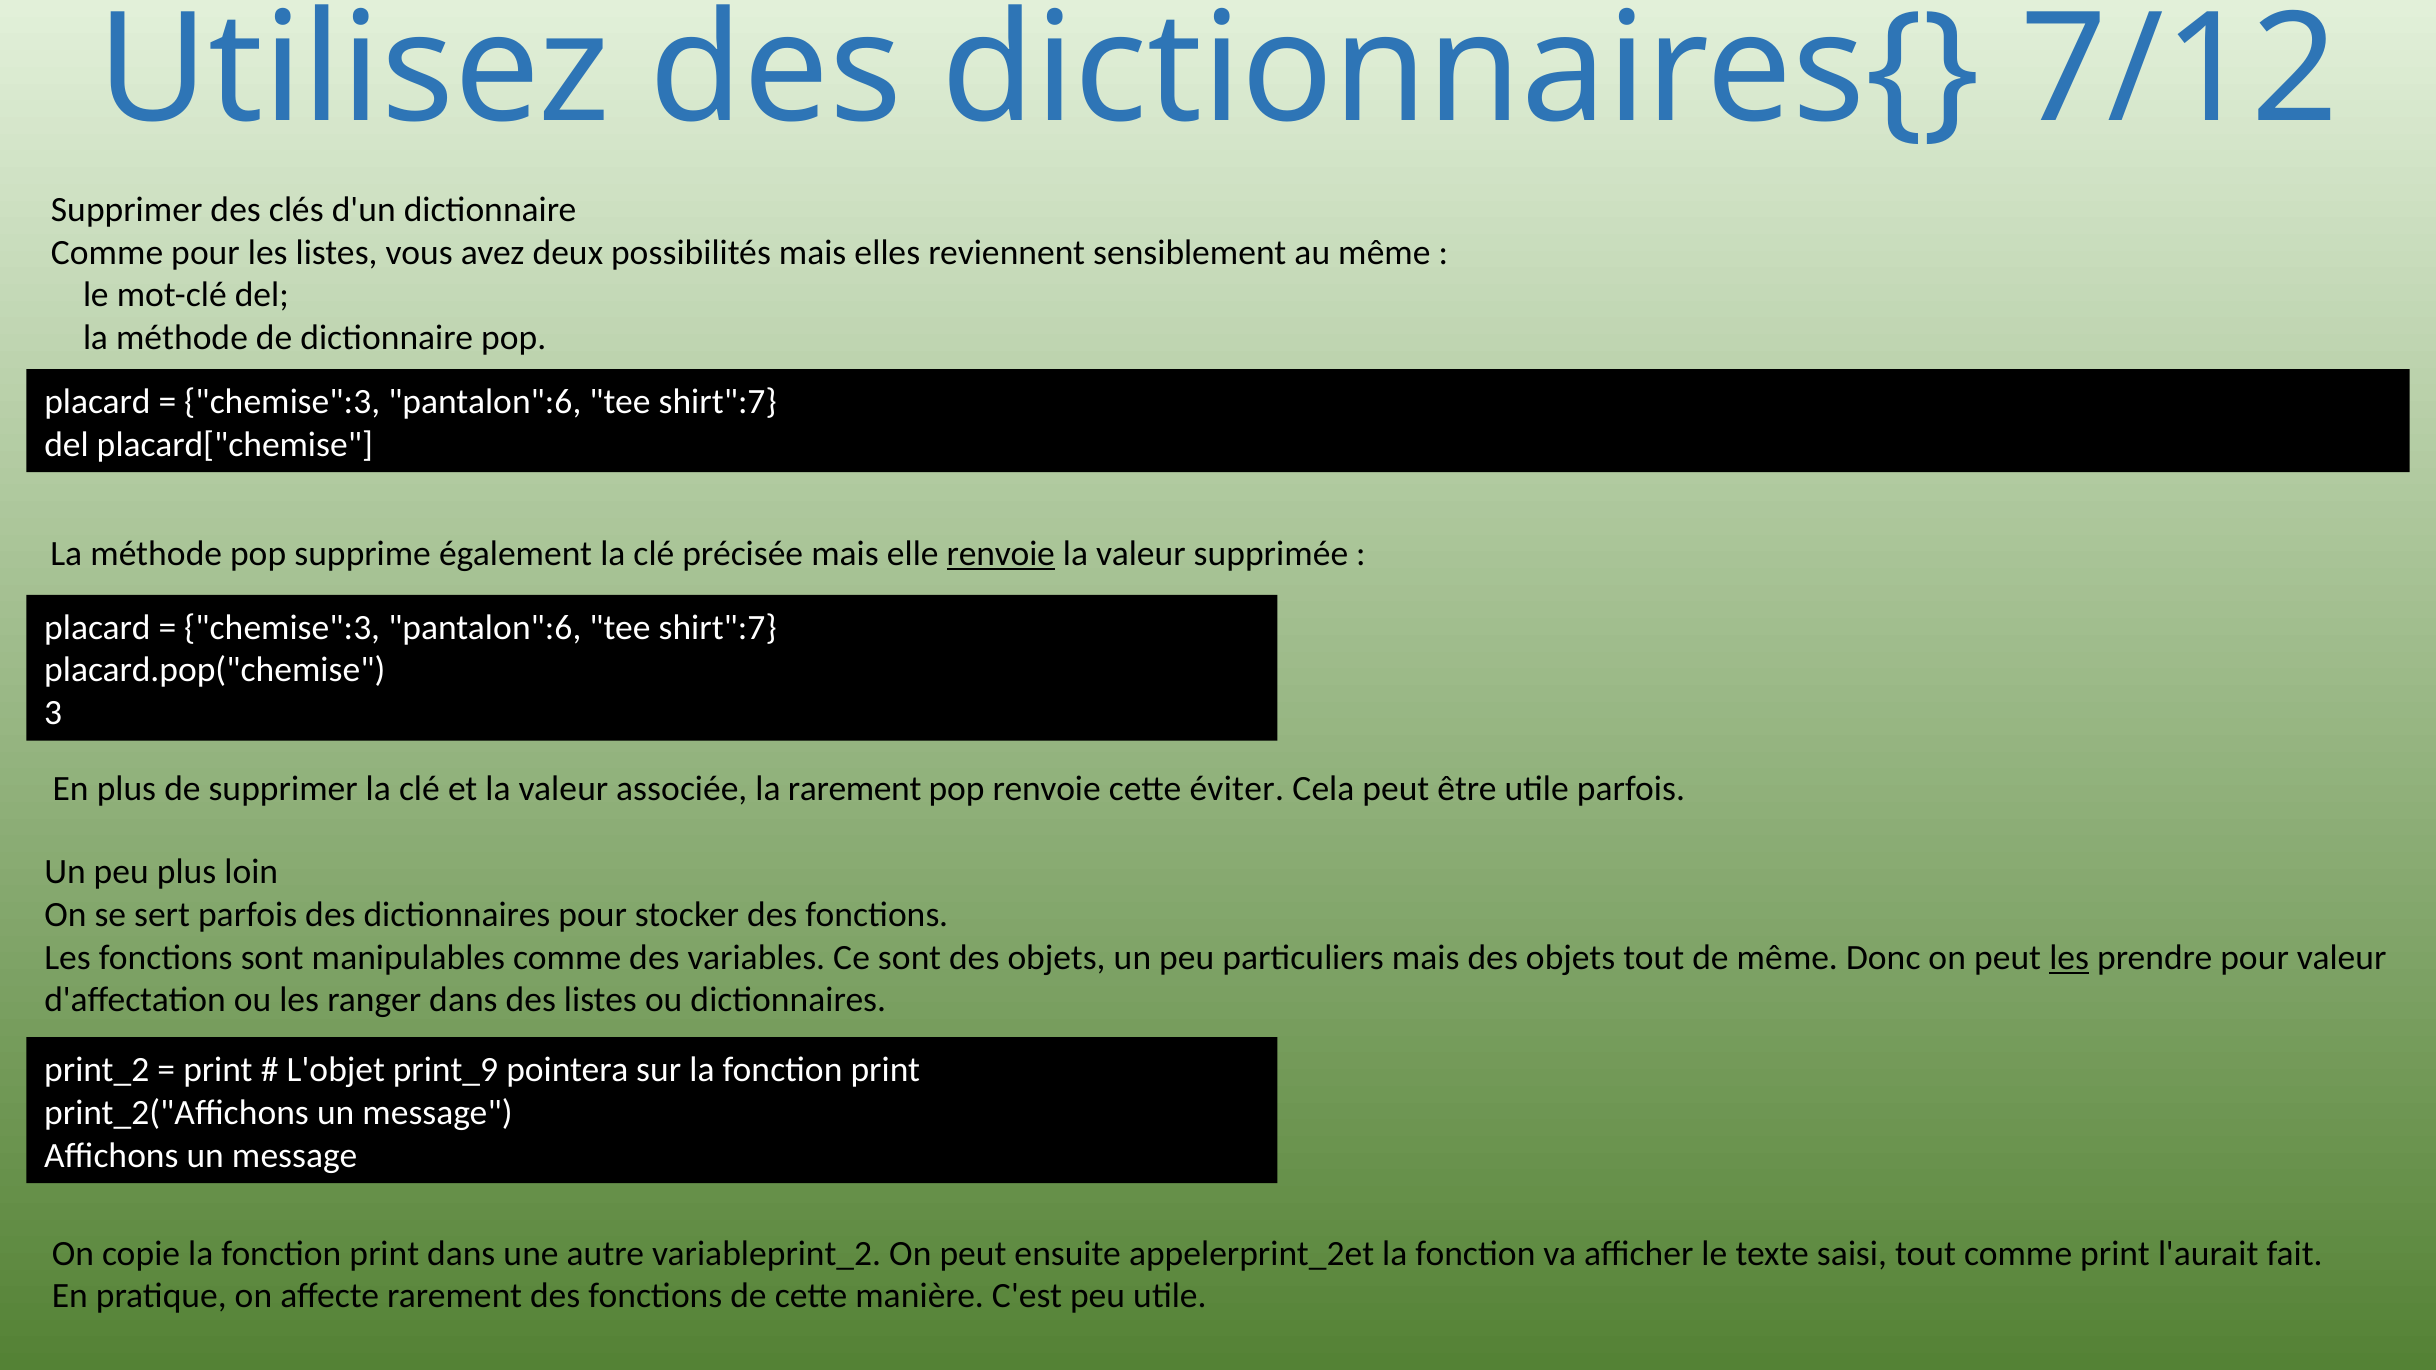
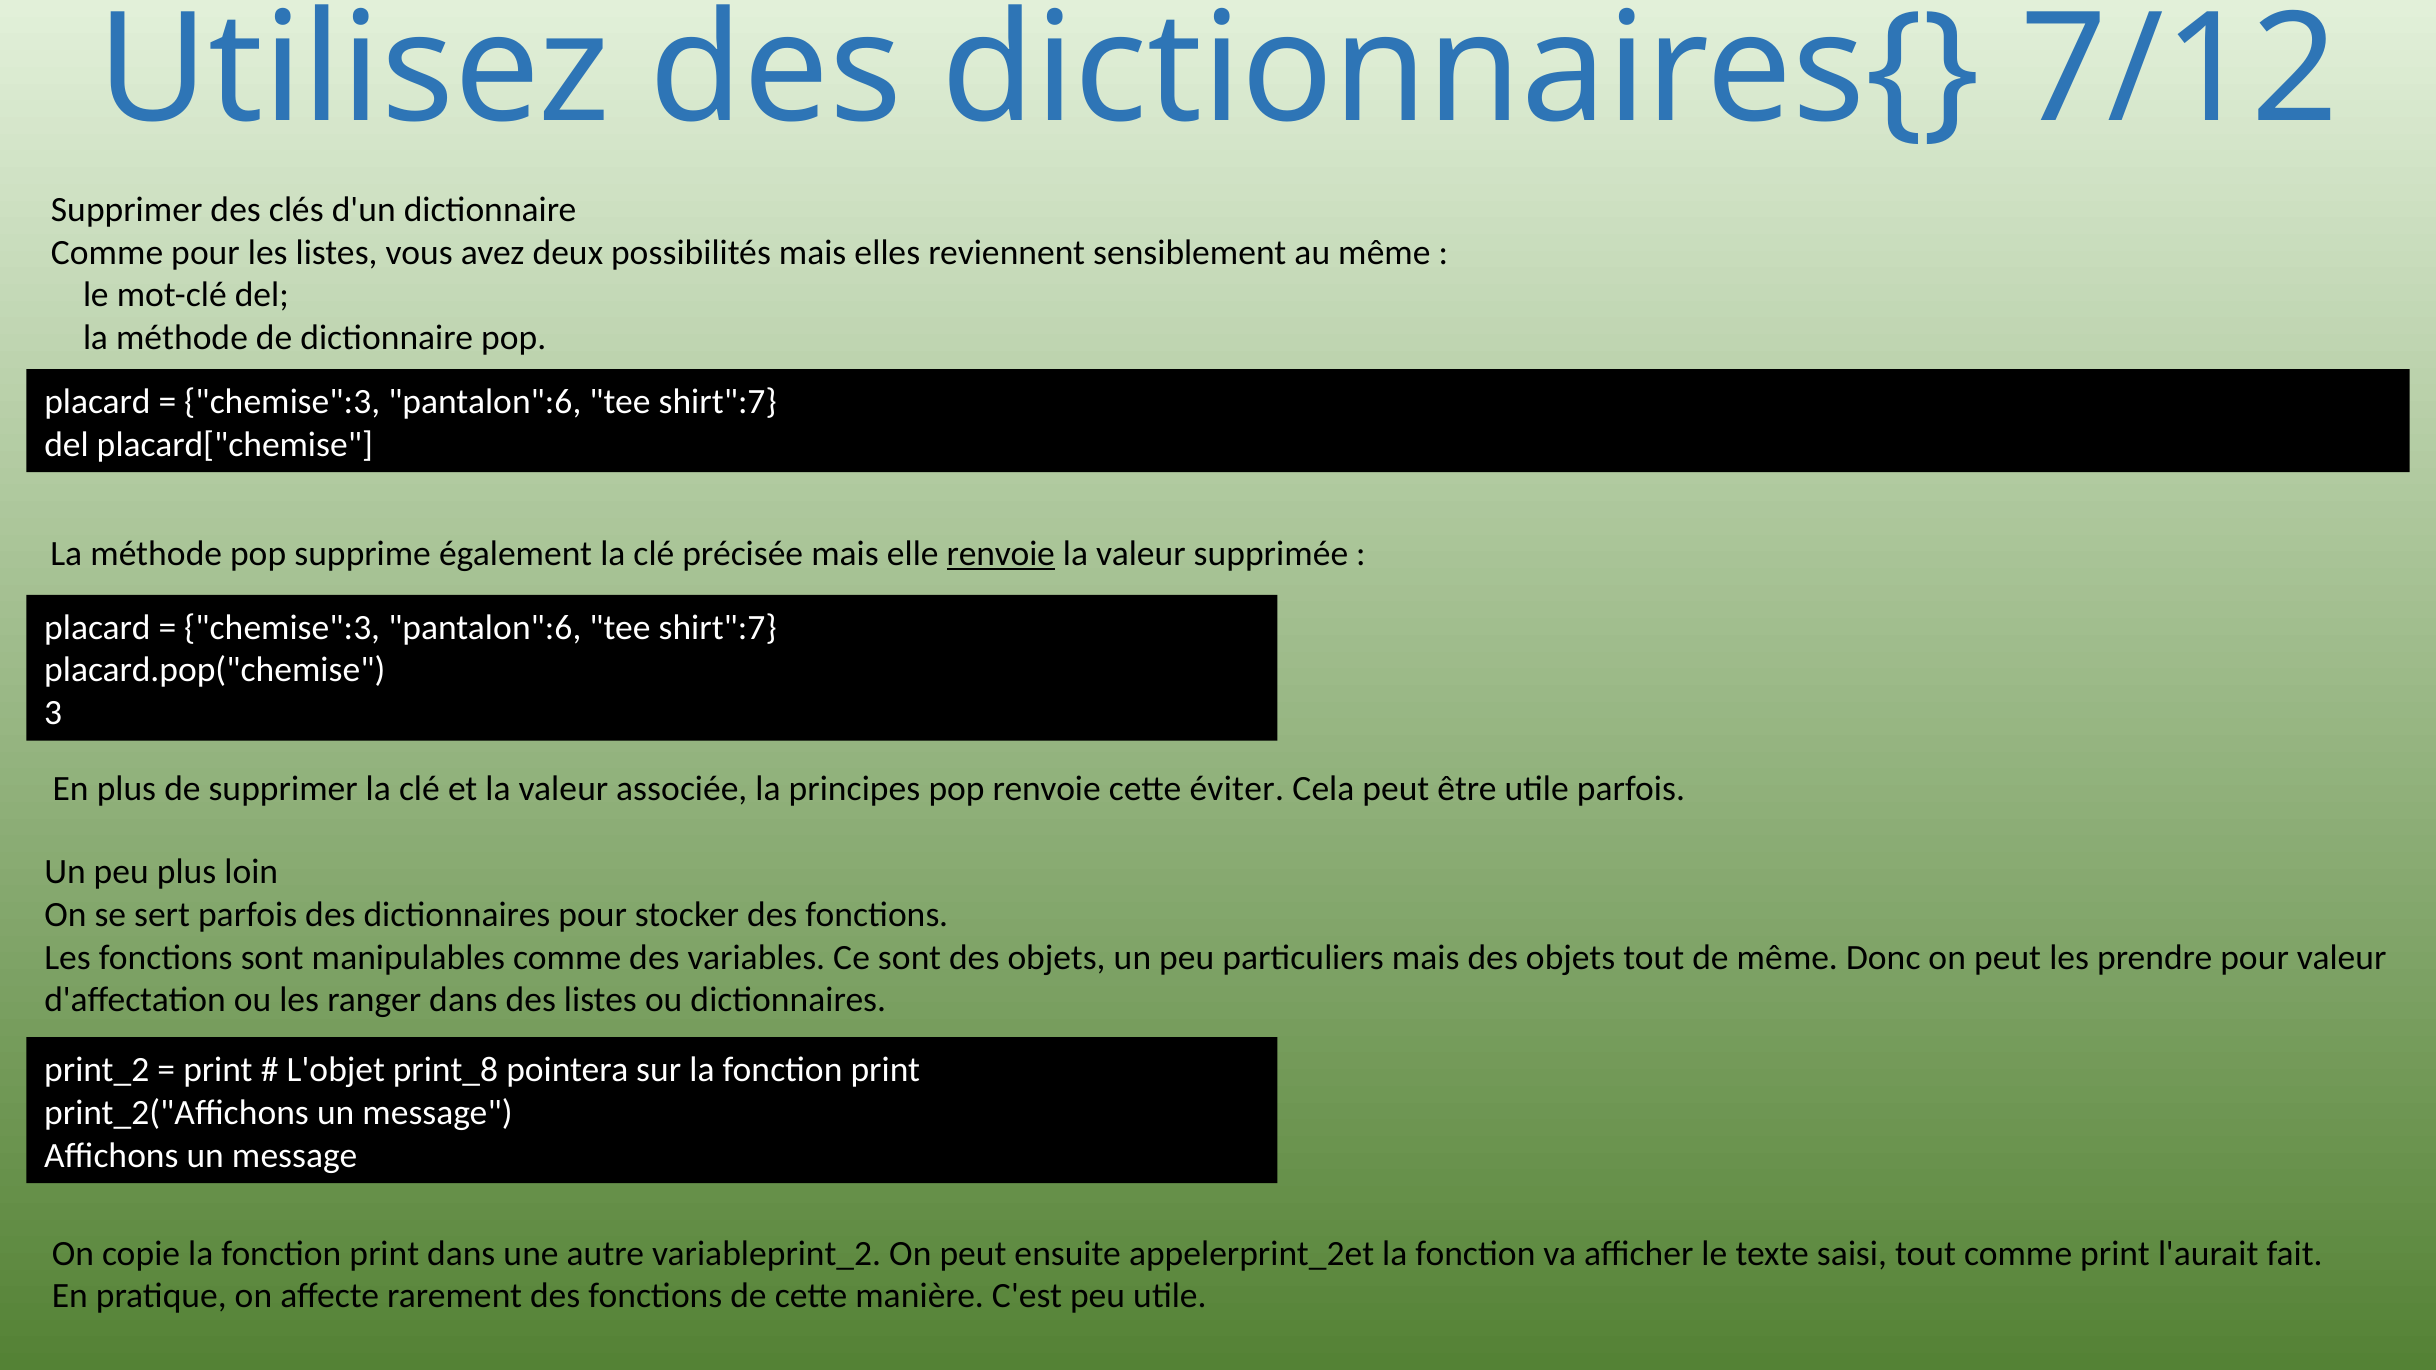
la rarement: rarement -> principes (854, 789)
les underline: present -> none (2069, 958)
print_9: print_9 -> print_8 (445, 1070)
